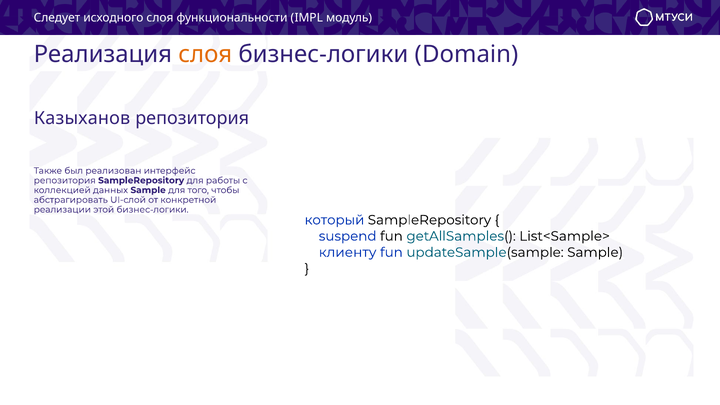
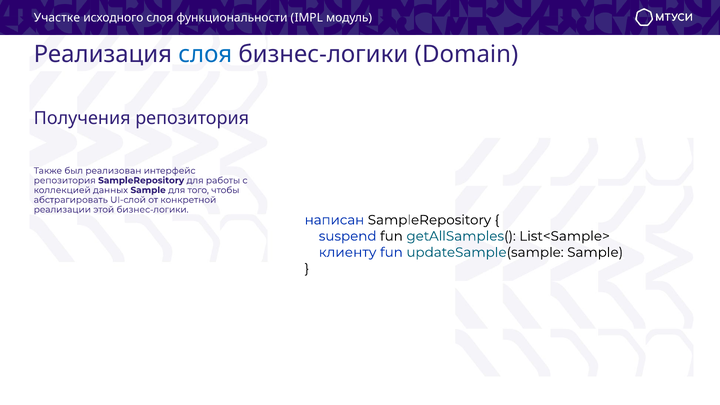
Следует: Следует -> Участке (57, 18)
слоя colour: orange -> blue (205, 54)
Казыханов: Казыханов -> Получения (82, 119)
который: который -> написан (334, 220)
